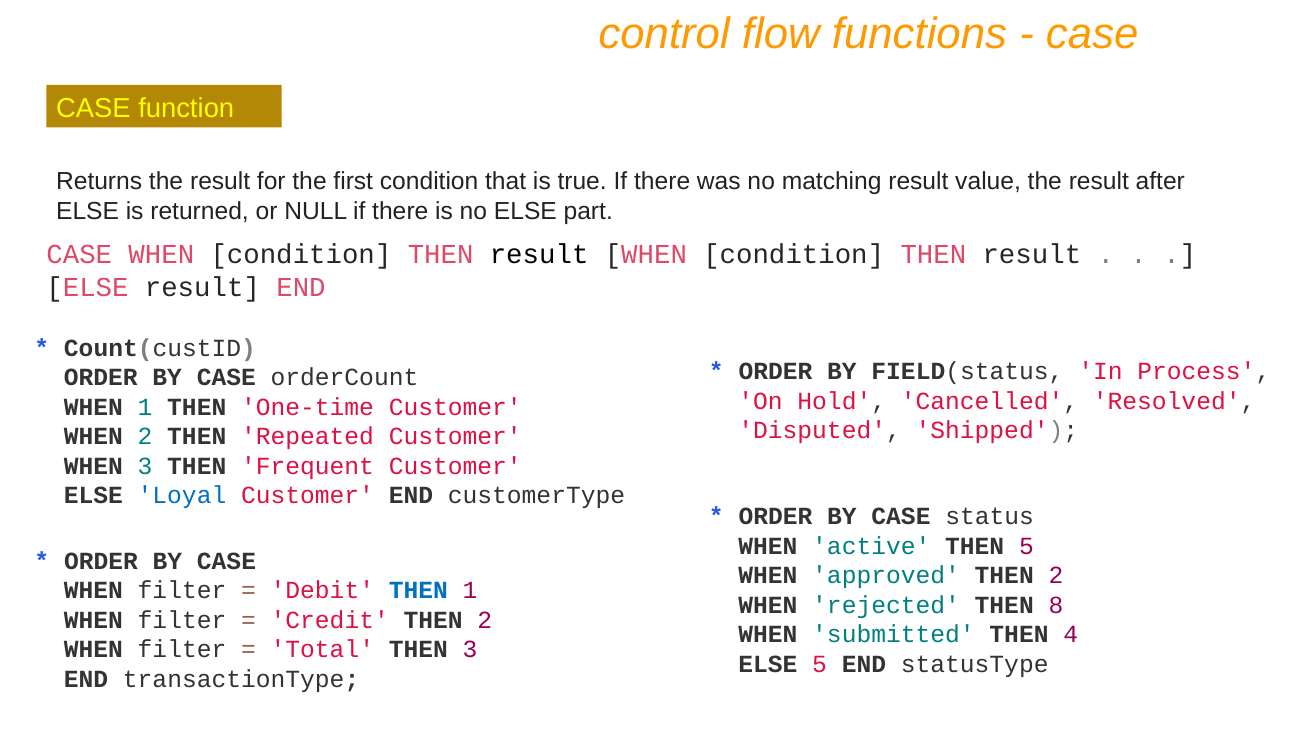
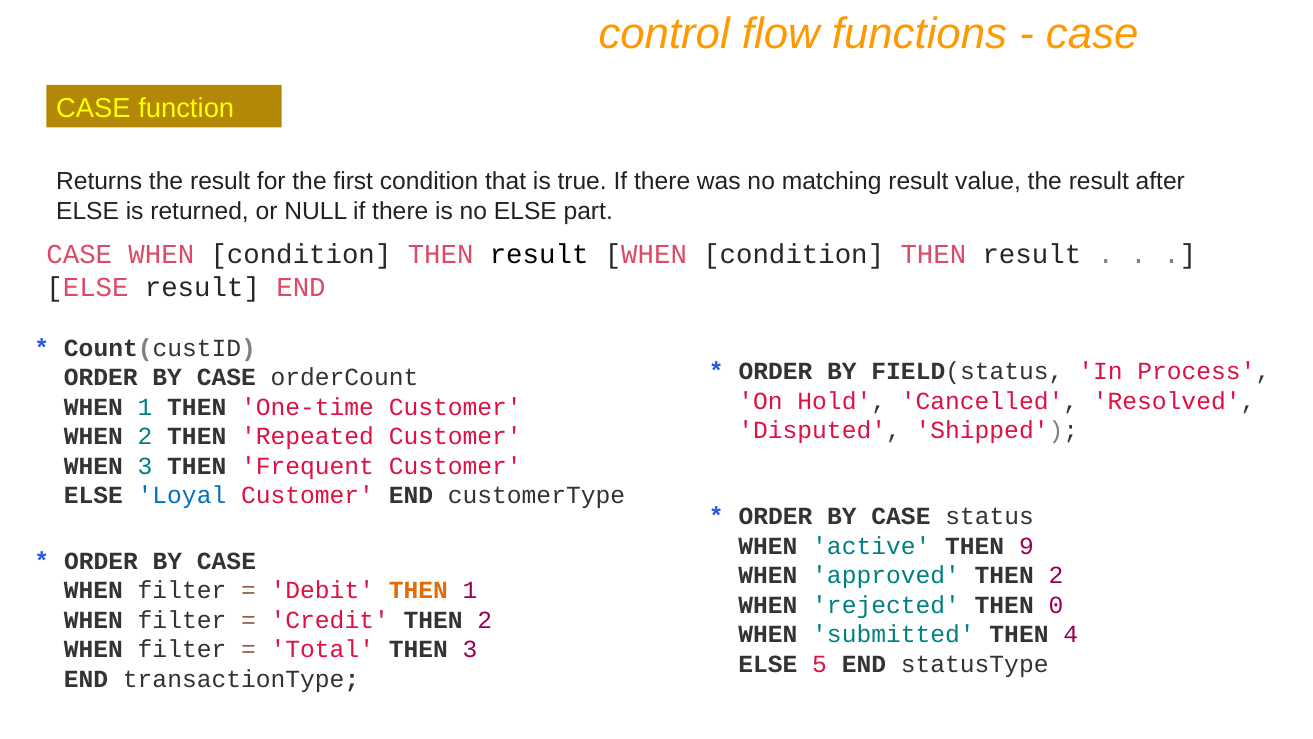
THEN 5: 5 -> 9 (1026, 546)
THEN colour: blue -> orange (418, 590)
8: 8 -> 0 (1056, 605)
